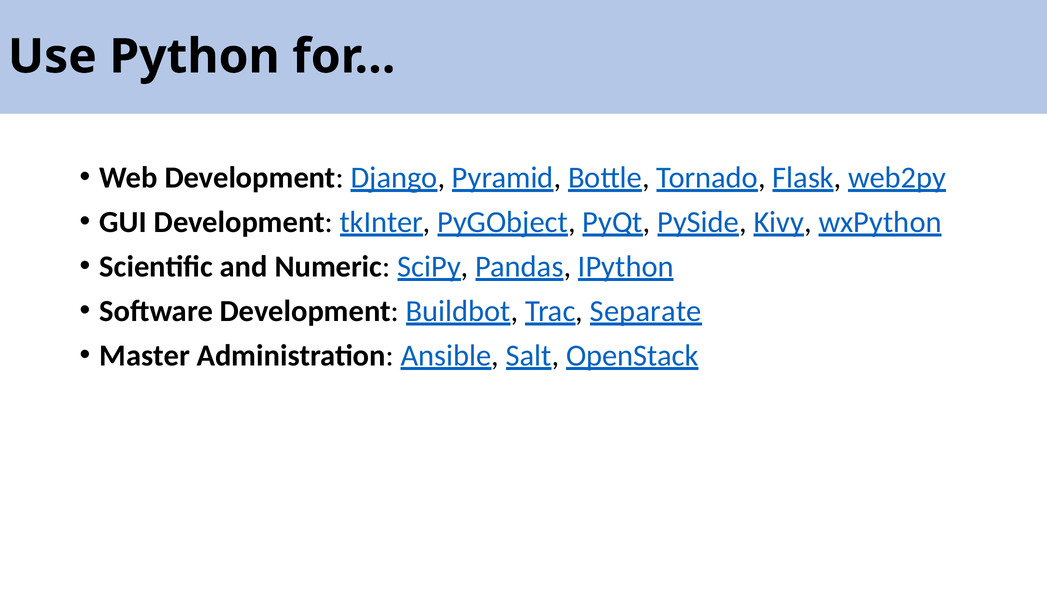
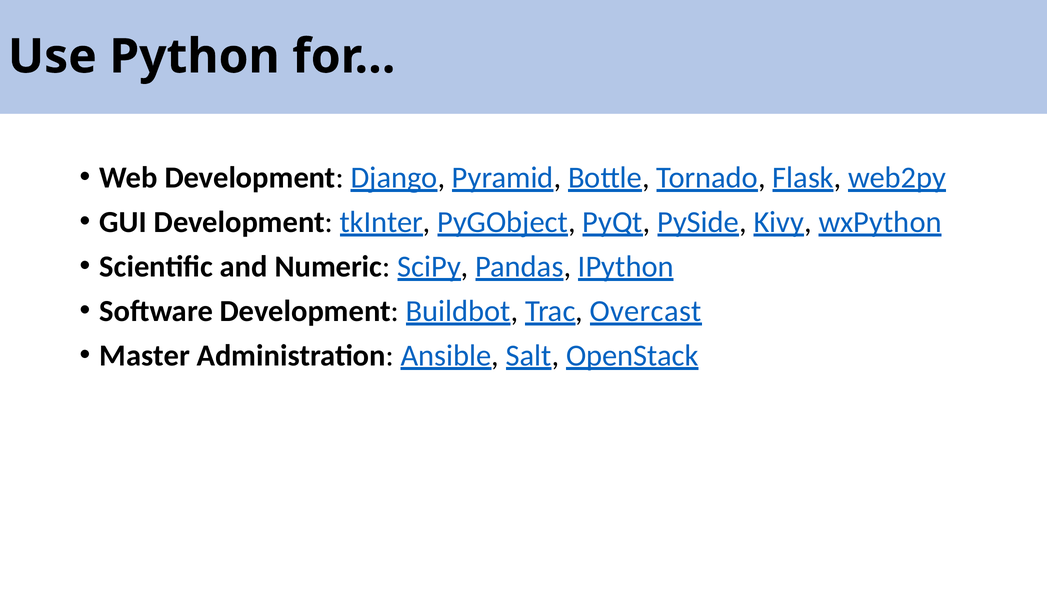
Separate: Separate -> Overcast (646, 311)
